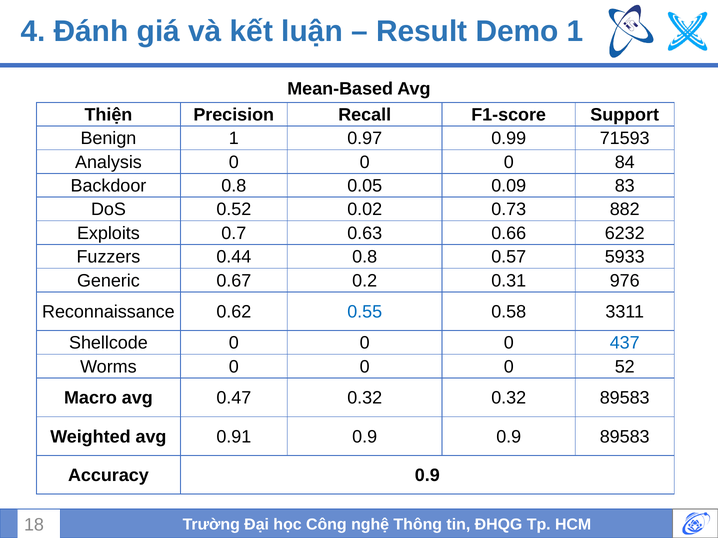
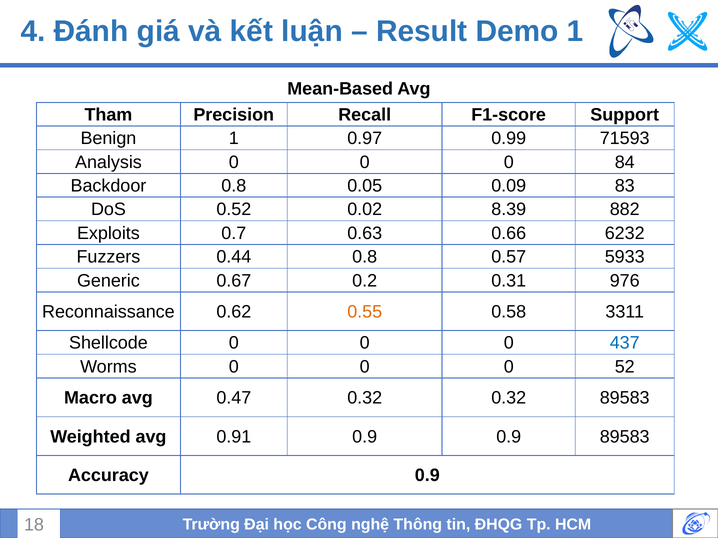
Thiện: Thiện -> Tham (108, 115)
0.73: 0.73 -> 8.39 (509, 210)
0.55 colour: blue -> orange (365, 312)
